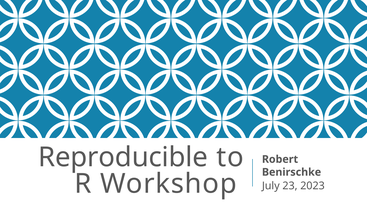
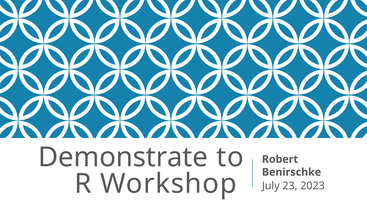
Reproducible: Reproducible -> Demonstrate (123, 157)
